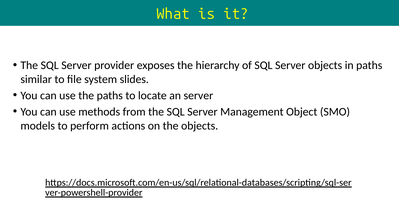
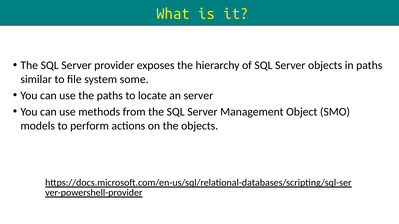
slides: slides -> some (134, 79)
